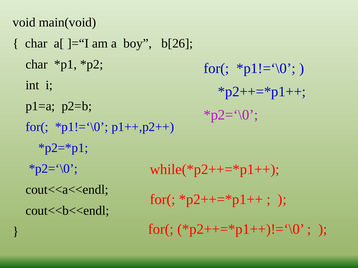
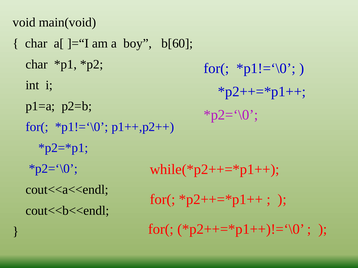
b[26: b[26 -> b[60 (177, 43)
